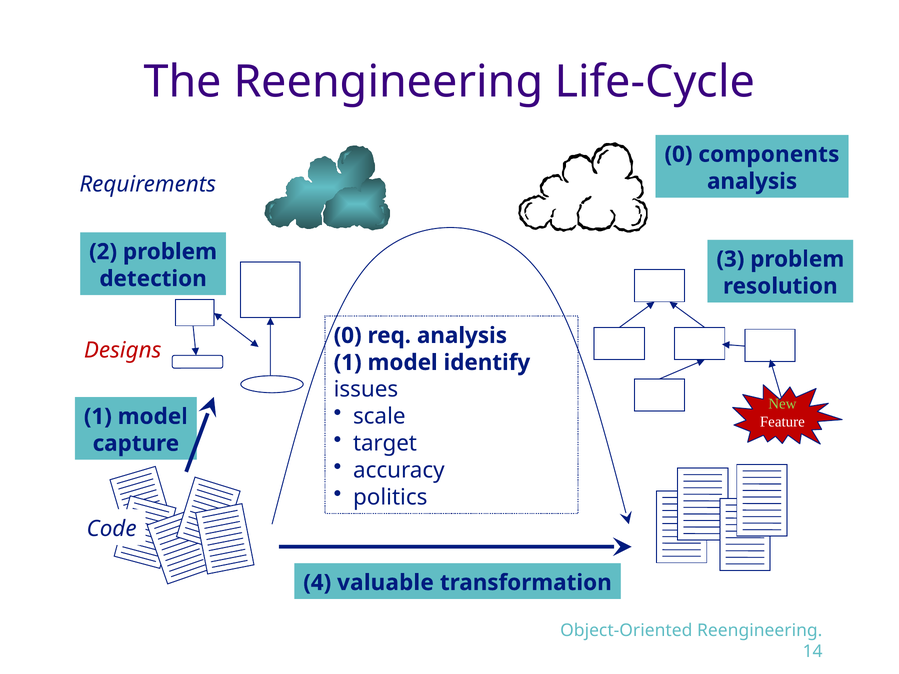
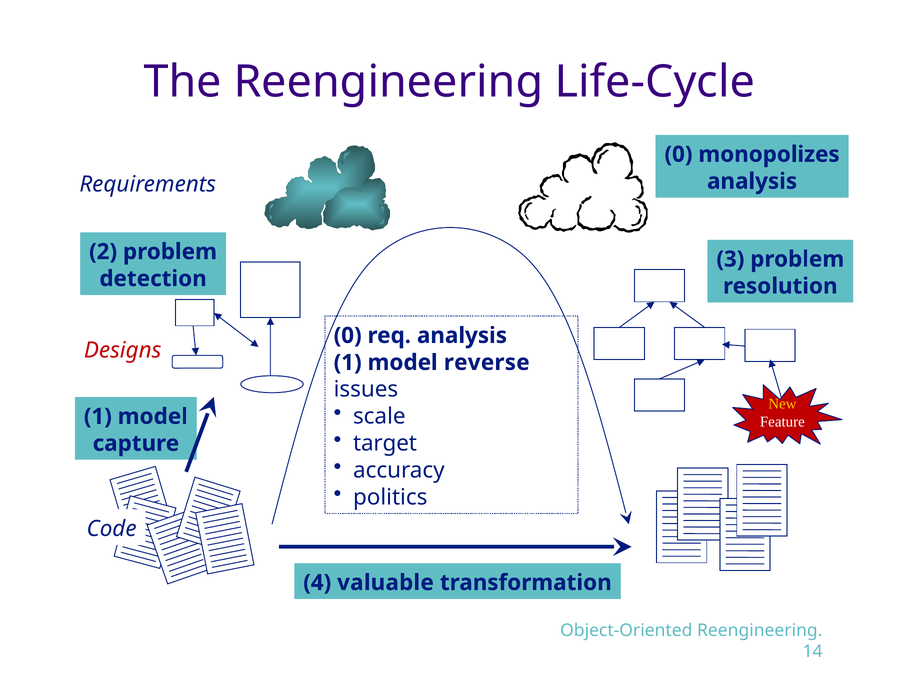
components: components -> monopolizes (769, 154)
identify: identify -> reverse (487, 363)
New colour: light green -> yellow (782, 404)
